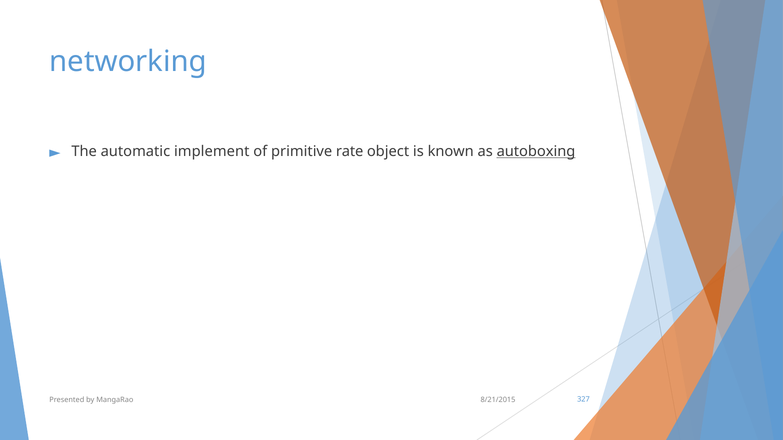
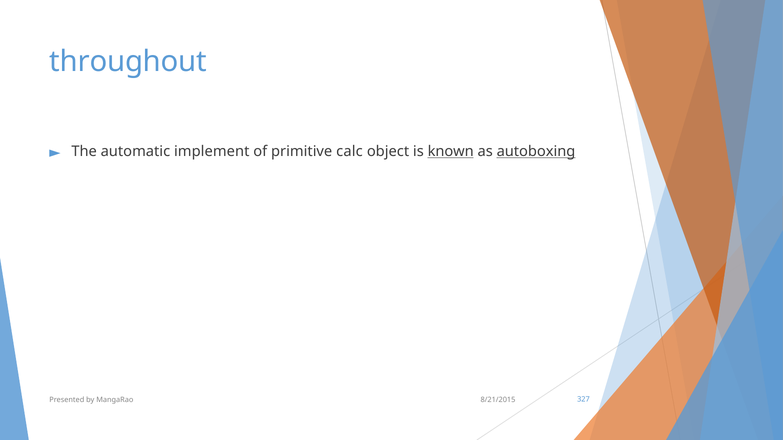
networking: networking -> throughout (128, 62)
rate: rate -> calc (349, 152)
known underline: none -> present (451, 152)
